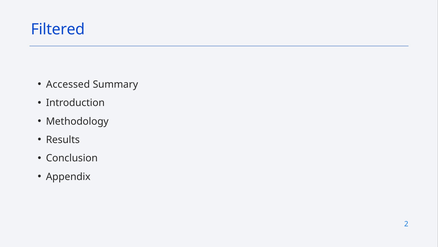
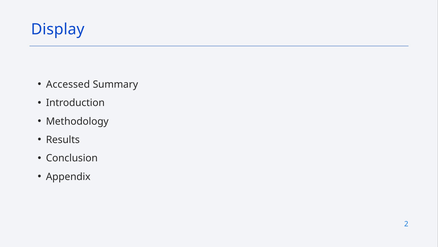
Filtered: Filtered -> Display (58, 29)
